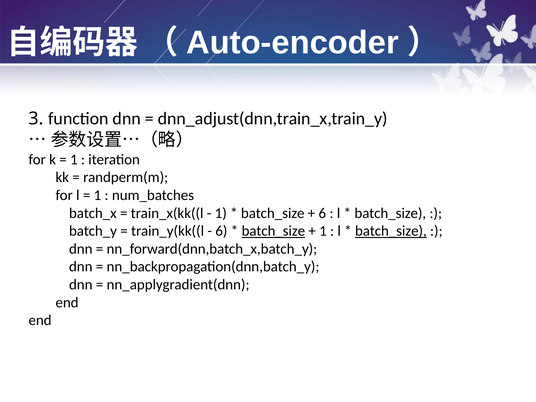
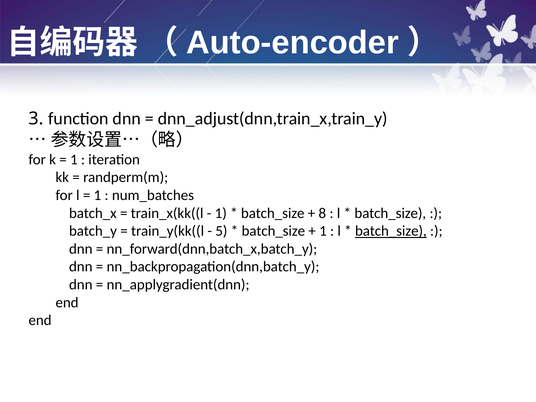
6: 6 -> 8 (322, 213)
6: 6 -> 5 (221, 231)
batch_size underline: present -> none (273, 231)
